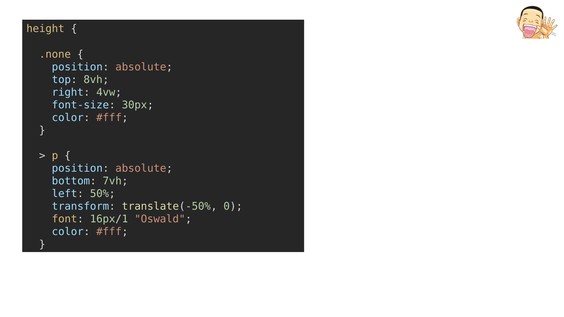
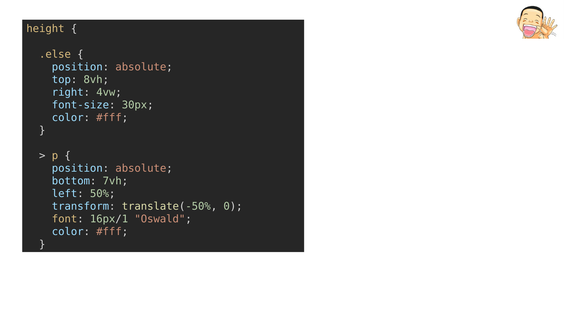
.none: .none -> .else (55, 54)
